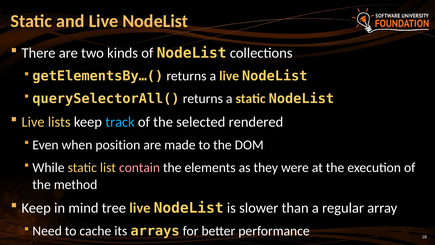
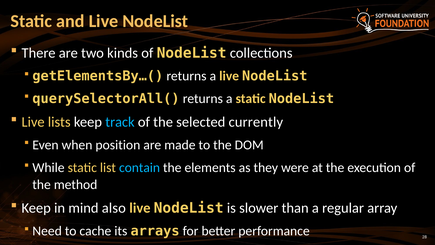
rendered: rendered -> currently (256, 122)
contain colour: pink -> light blue (140, 167)
tree: tree -> also (114, 208)
